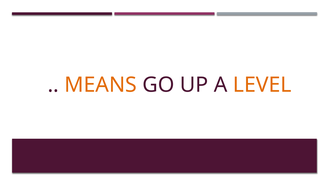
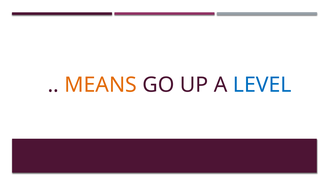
LEVEL colour: orange -> blue (262, 85)
